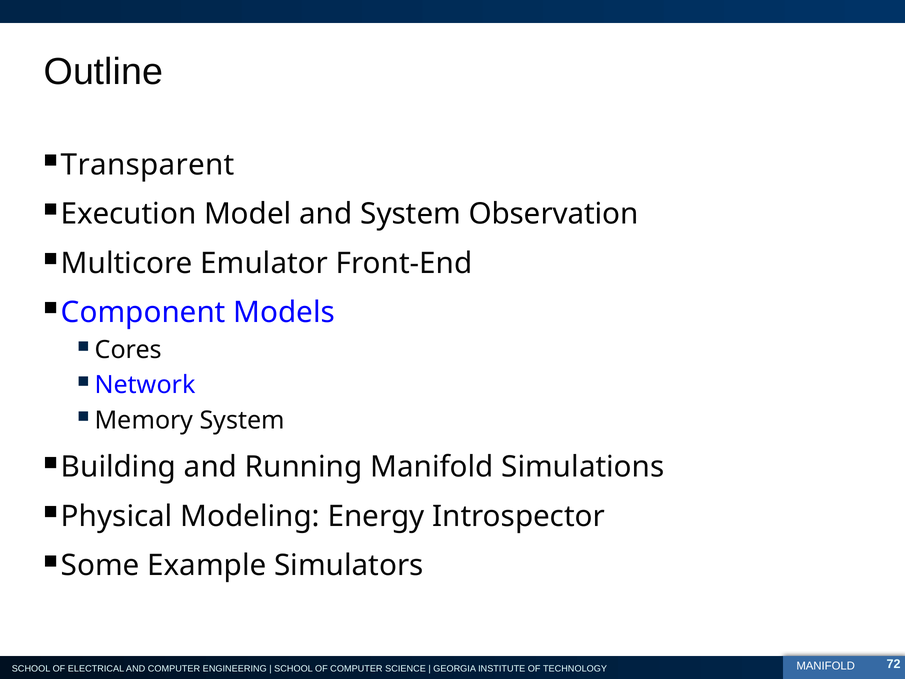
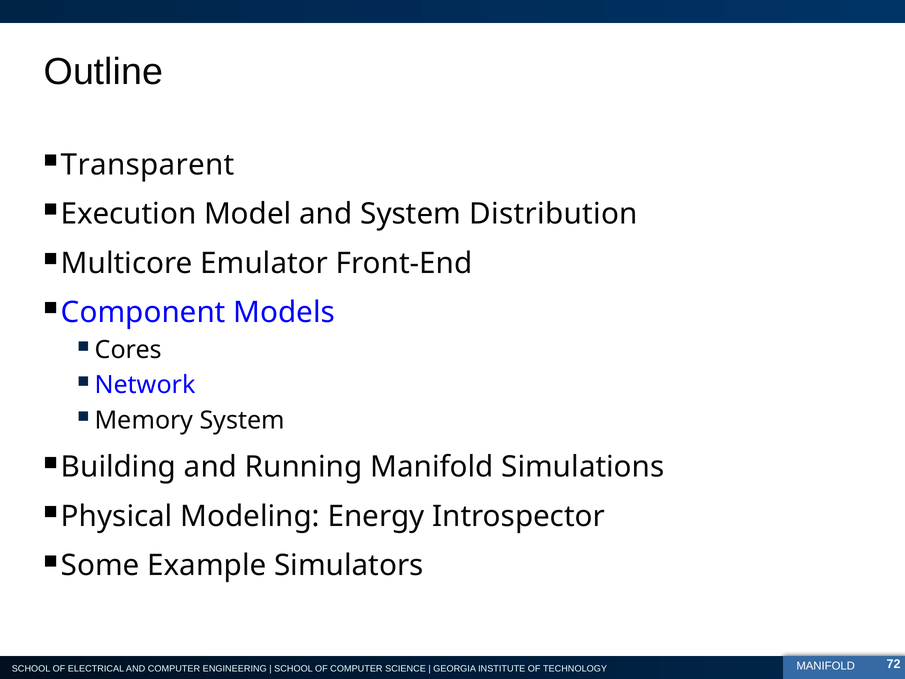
Observation: Observation -> Distribution (553, 214)
